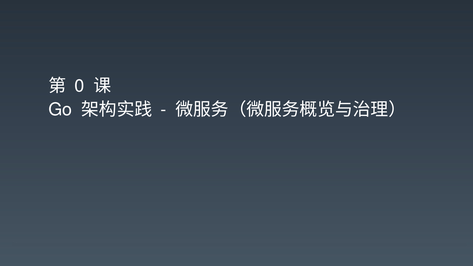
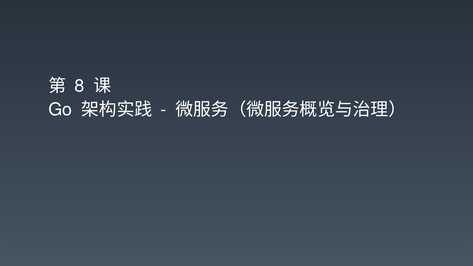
0: 0 -> 8 (79, 86)
